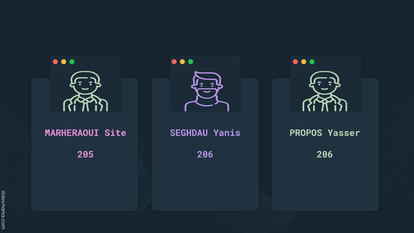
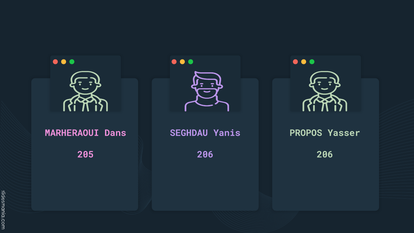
Site: Site -> Dans (115, 133)
